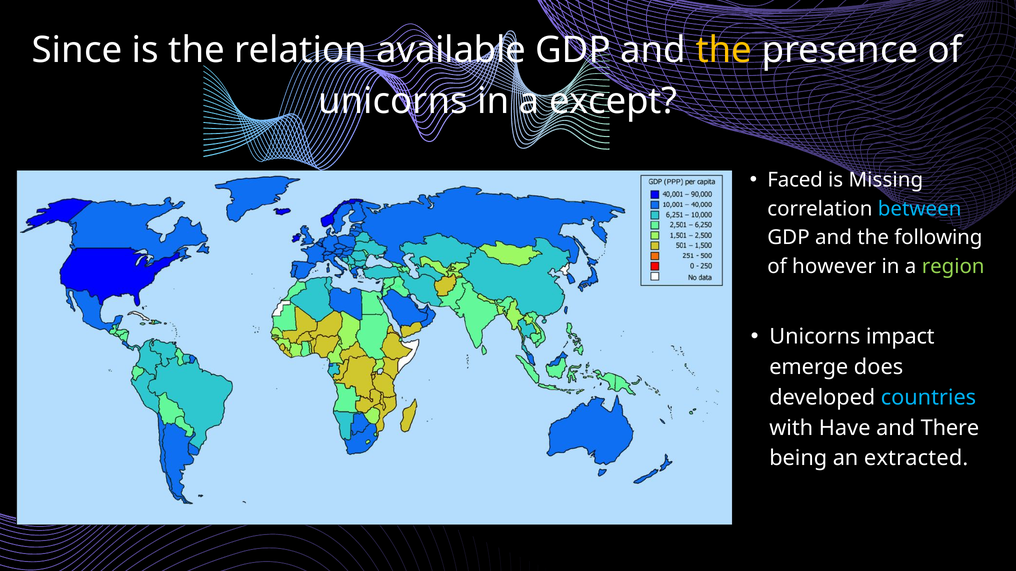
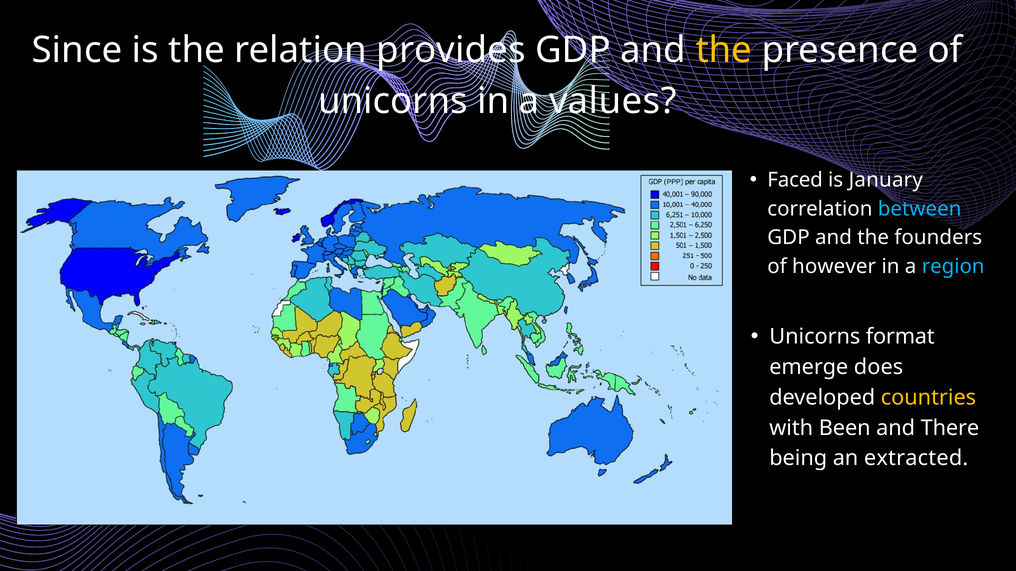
available: available -> provides (451, 50)
except: except -> values (613, 101)
Missing: Missing -> January (886, 180)
following: following -> founders (938, 238)
region colour: light green -> light blue (953, 267)
impact: impact -> format (900, 337)
countries colour: light blue -> yellow (928, 398)
Have: Have -> Been (845, 428)
